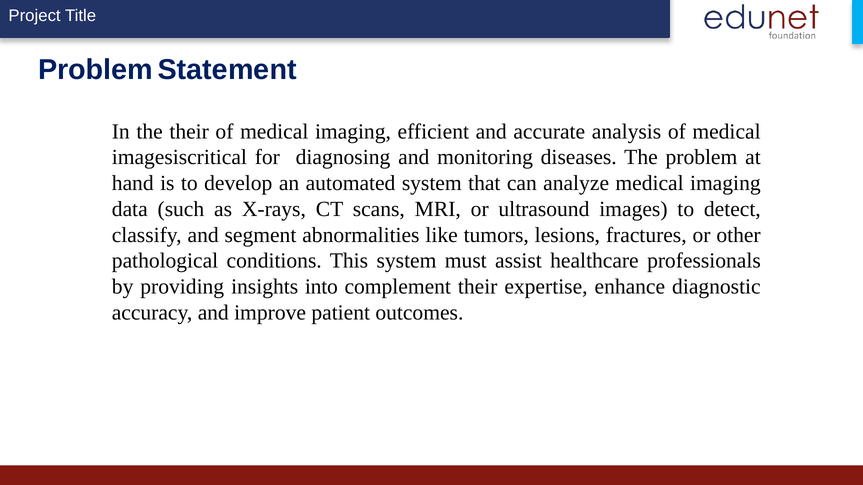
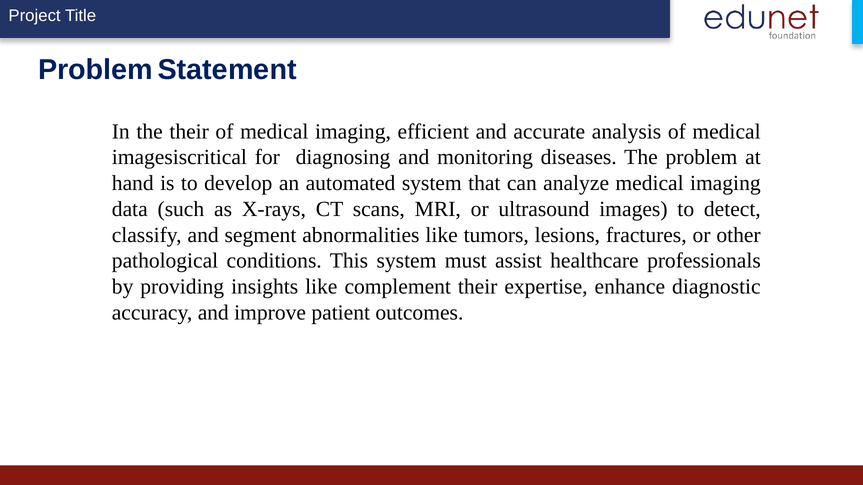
insights into: into -> like (321, 287)
